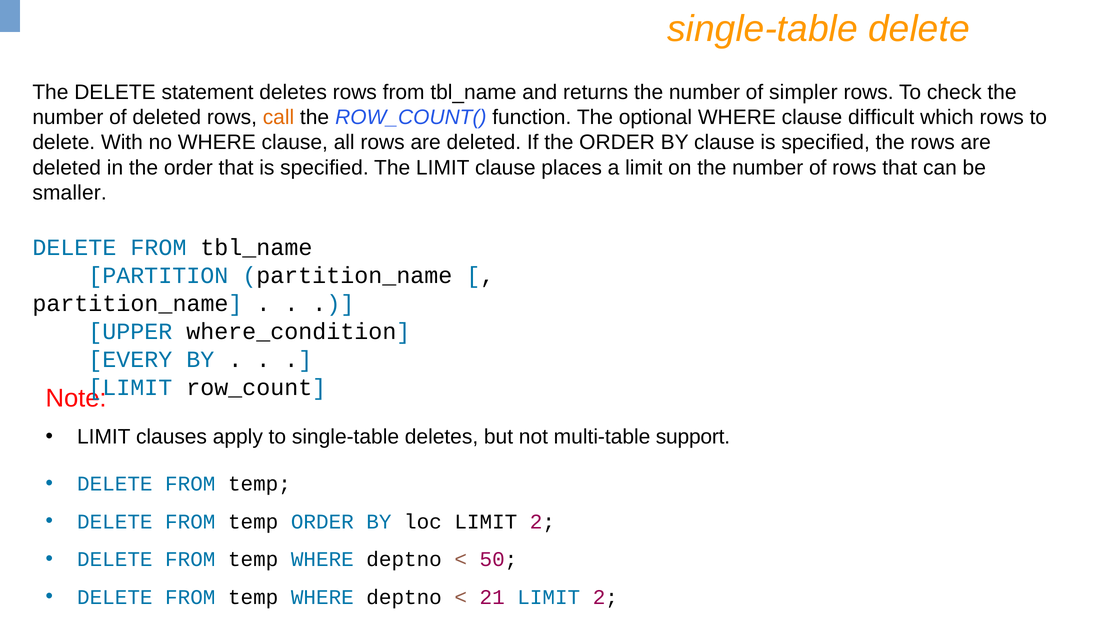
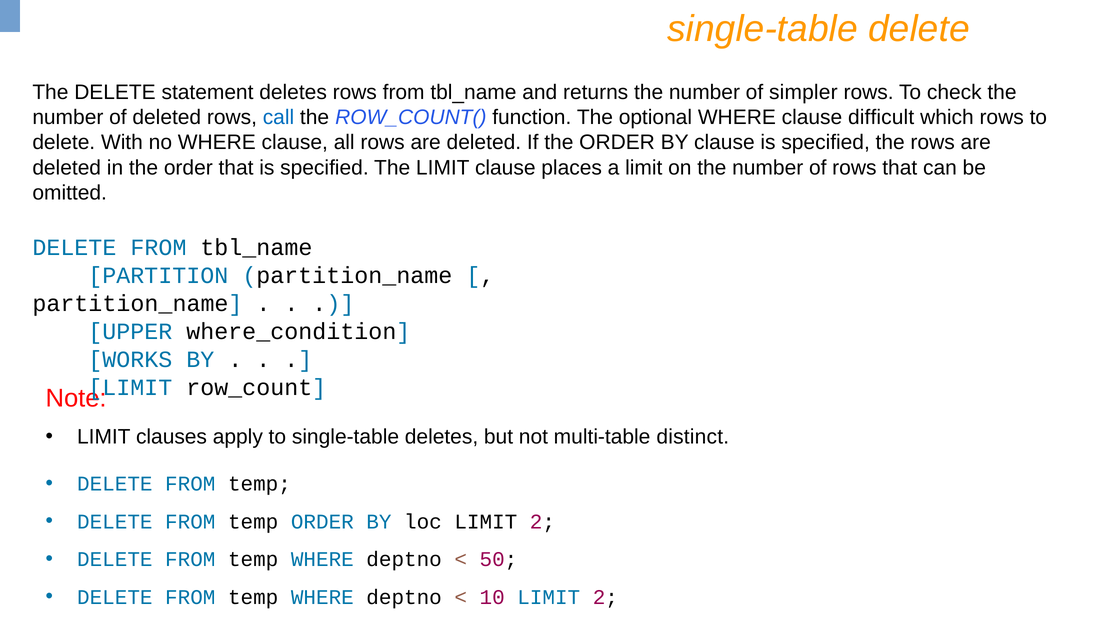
call colour: orange -> blue (278, 117)
smaller: smaller -> omitted (70, 193)
EVERY: EVERY -> WORKS (130, 359)
support: support -> distinct (693, 437)
21: 21 -> 10 (492, 597)
